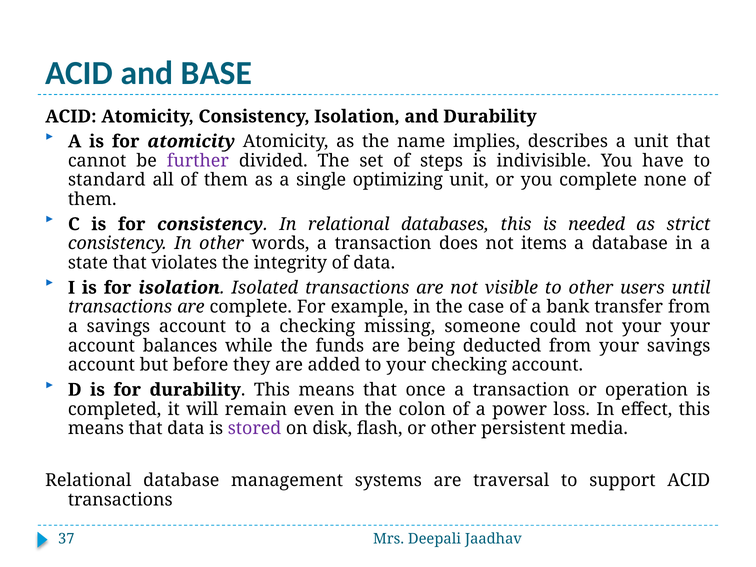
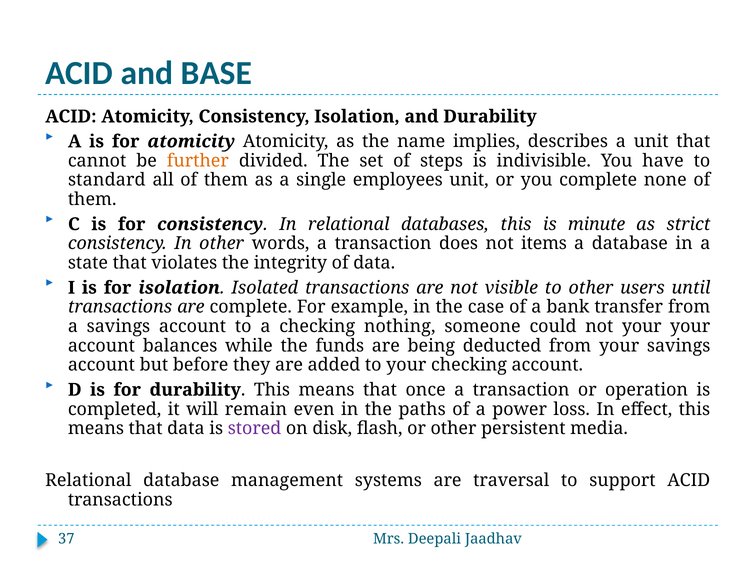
further colour: purple -> orange (198, 161)
optimizing: optimizing -> employees (398, 180)
needed: needed -> minute (597, 224)
missing: missing -> nothing (400, 326)
colon: colon -> paths (422, 409)
